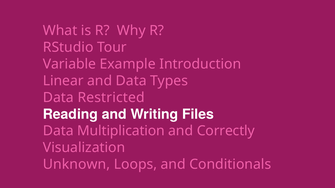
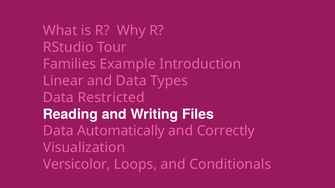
Variable: Variable -> Families (69, 64)
Multiplication: Multiplication -> Automatically (121, 131)
Unknown: Unknown -> Versicolor (77, 165)
